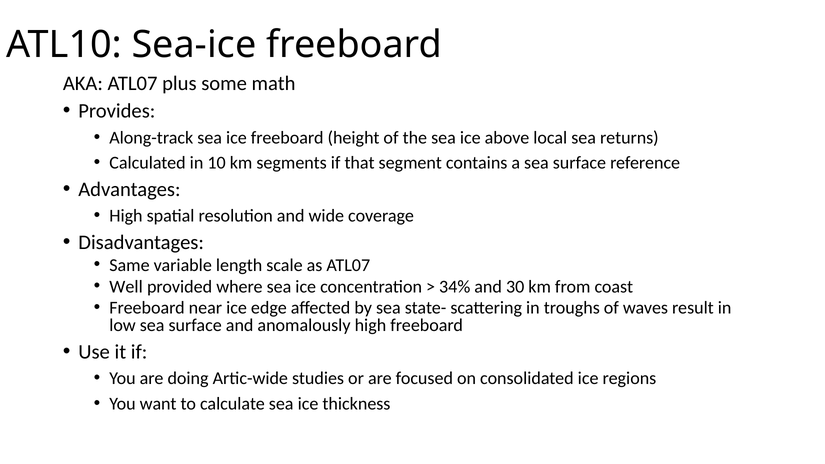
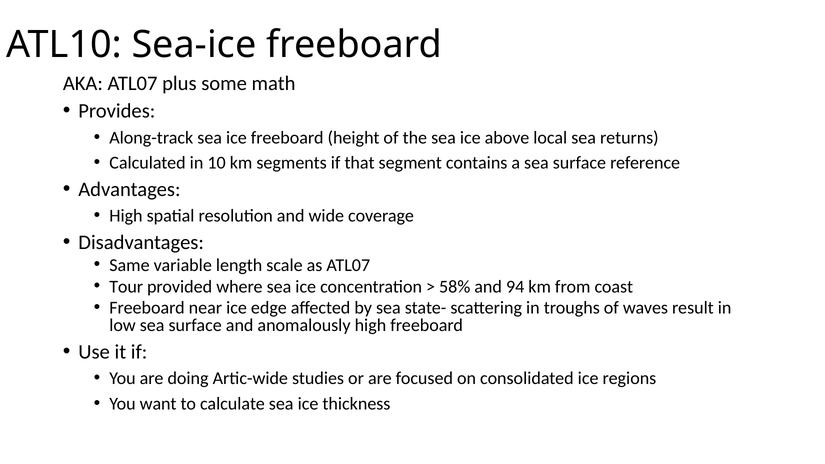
Well: Well -> Tour (126, 287)
34%: 34% -> 58% (455, 287)
30: 30 -> 94 (515, 287)
